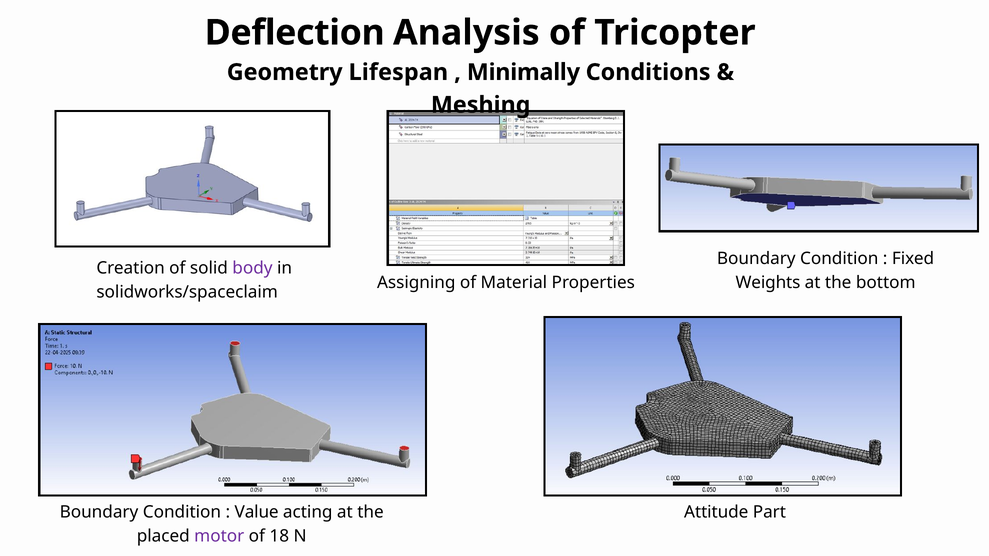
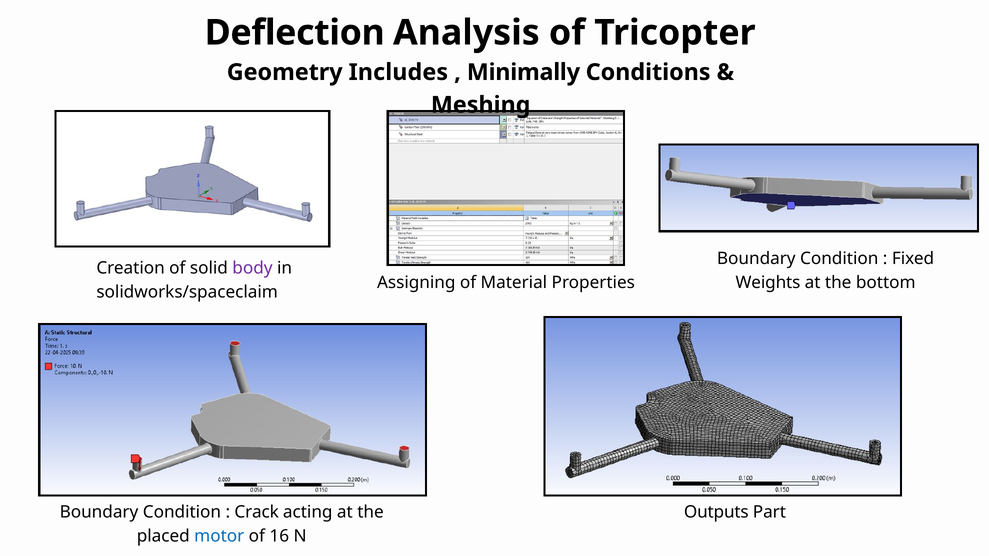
Lifespan: Lifespan -> Includes (398, 72)
Value: Value -> Crack (257, 513)
Attitude: Attitude -> Outputs (716, 513)
motor colour: purple -> blue (219, 537)
18: 18 -> 16 (279, 537)
